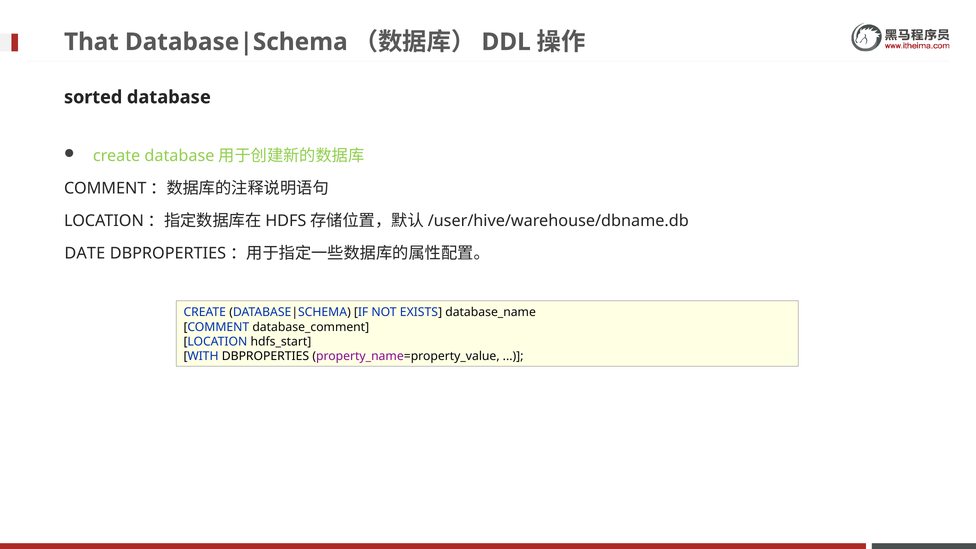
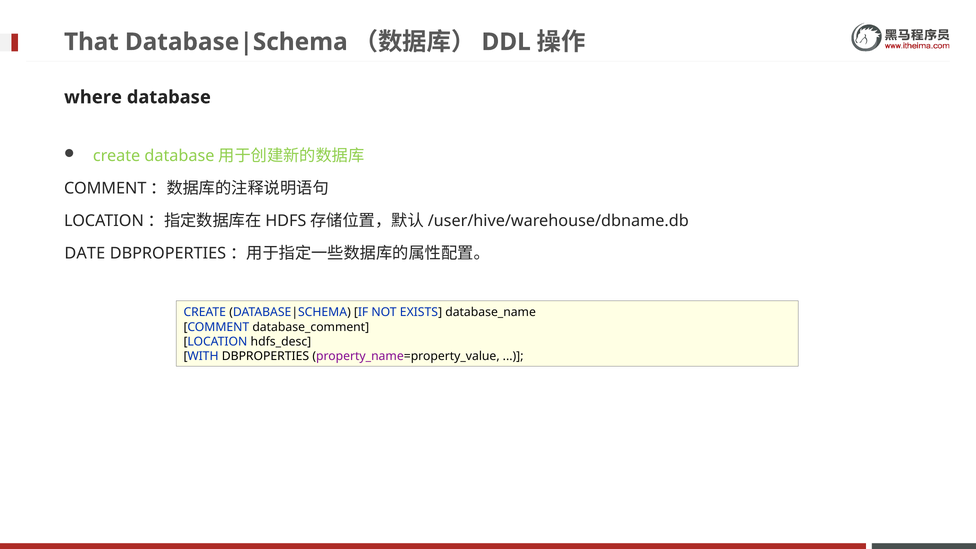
sorted: sorted -> where (93, 97)
hdfs_start: hdfs_start -> hdfs_desc (281, 342)
